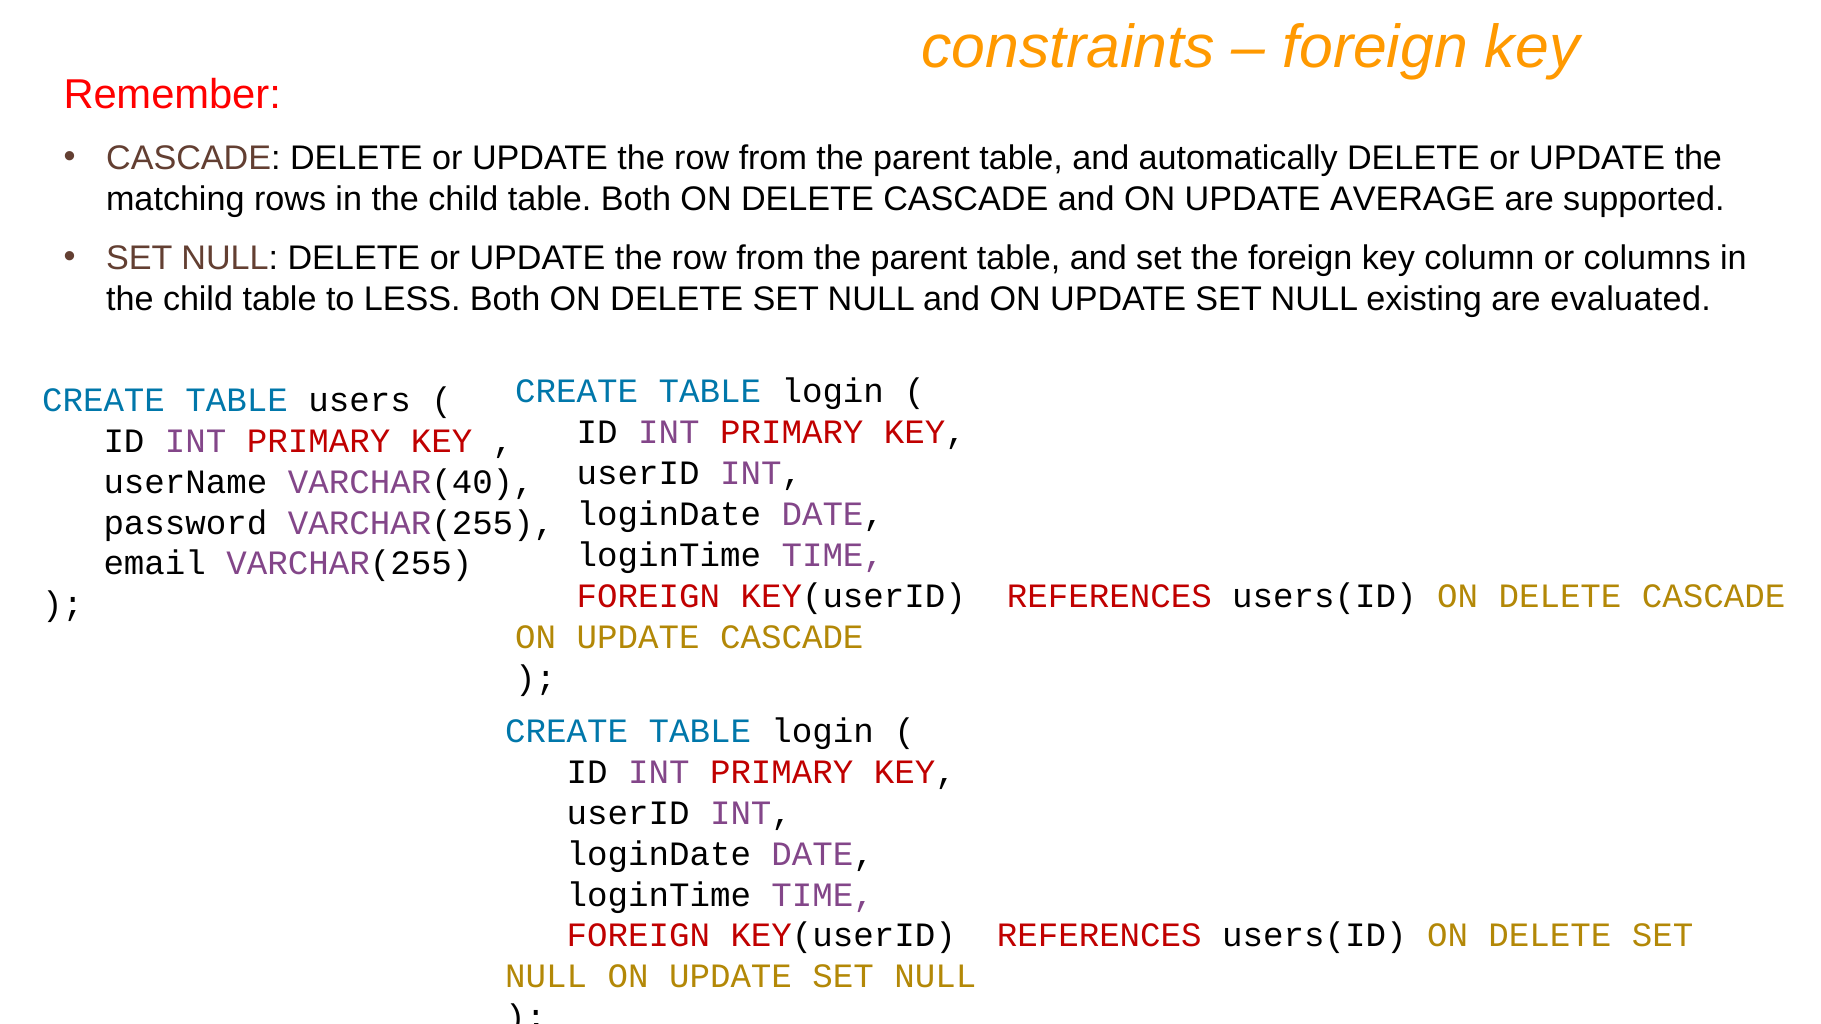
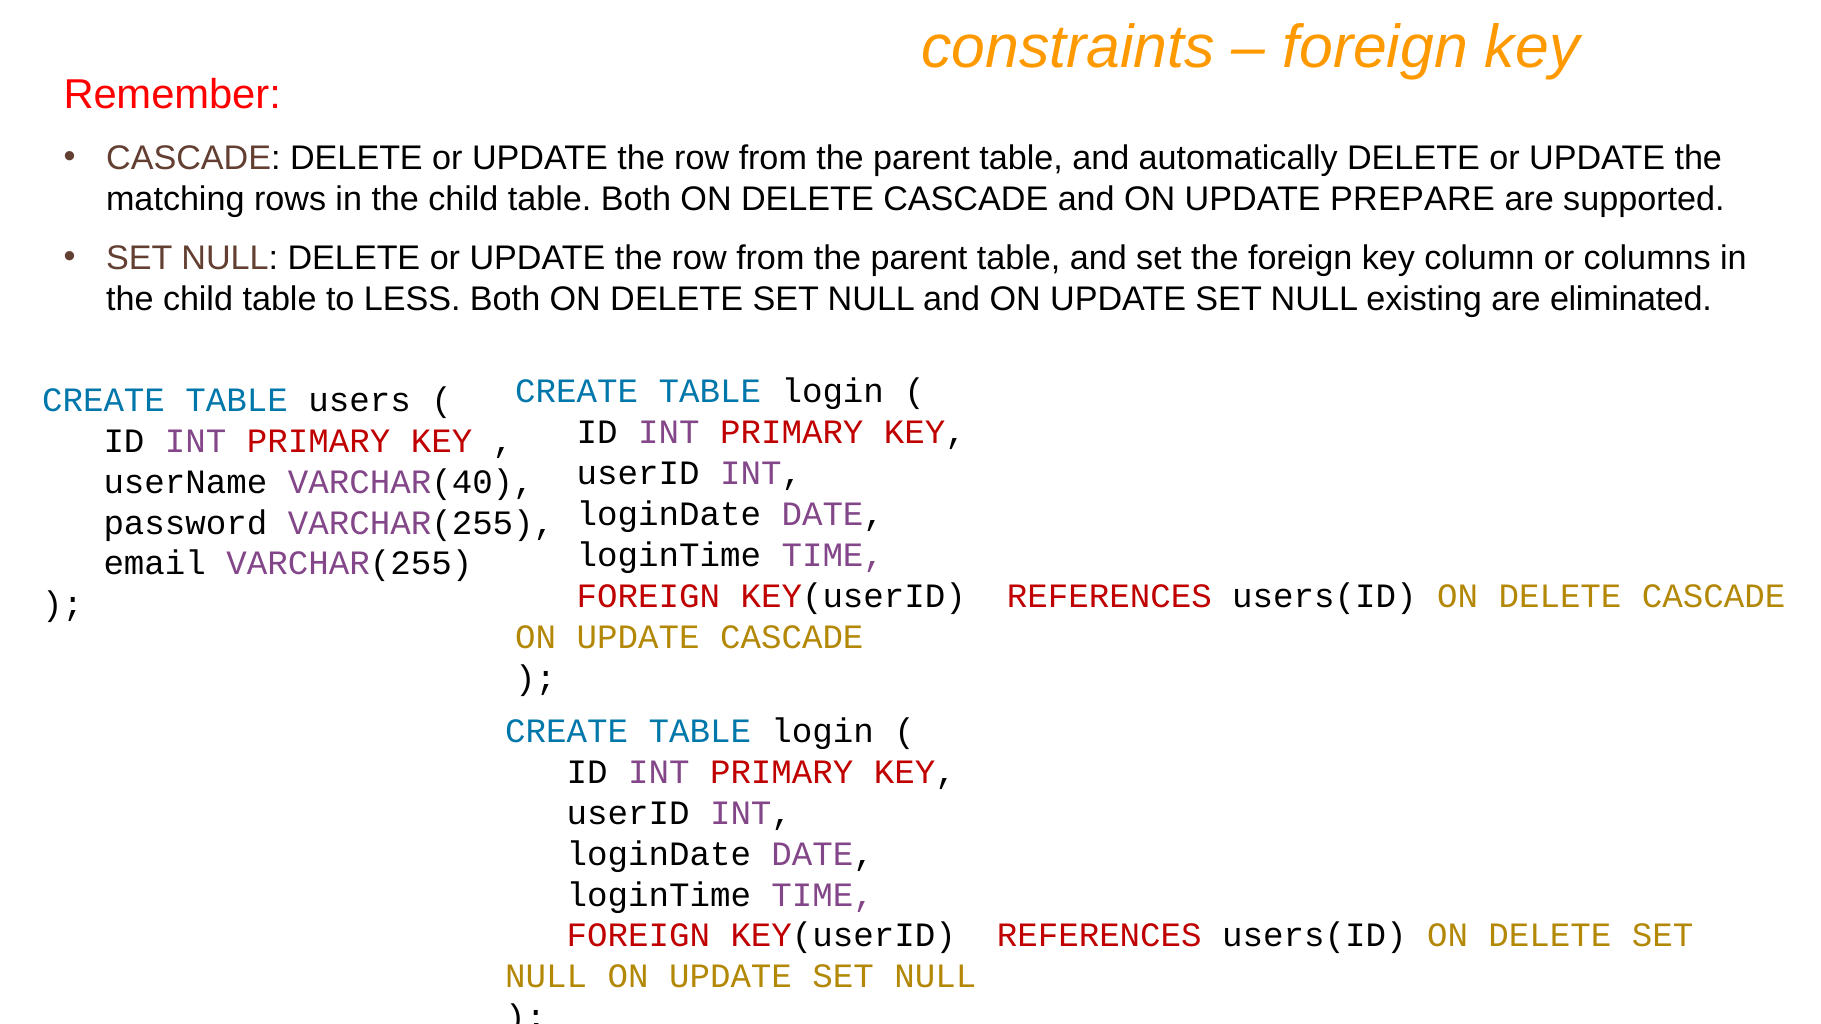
AVERAGE: AVERAGE -> PREPARE (1412, 199)
evaluated: evaluated -> eliminated (1631, 299)
